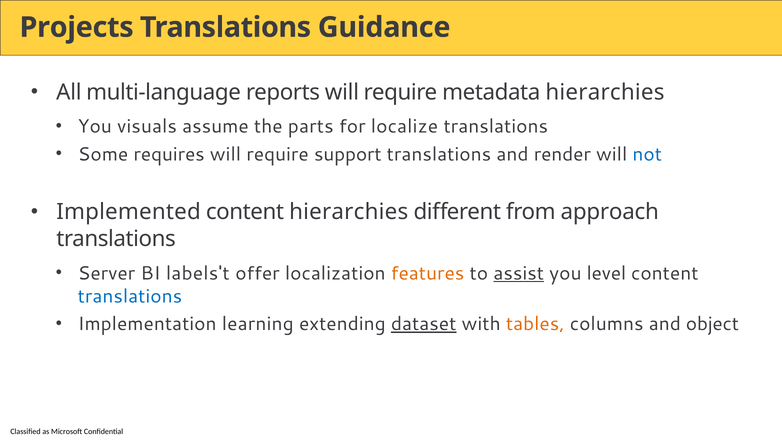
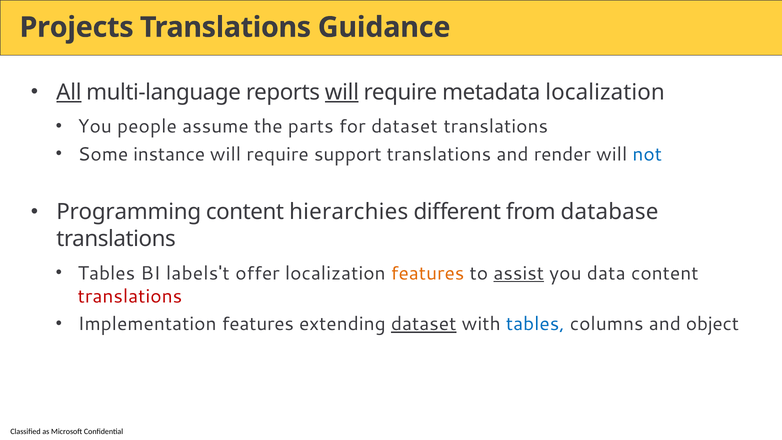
All underline: none -> present (69, 92)
will underline: none -> present (342, 92)
metadata hierarchies: hierarchies -> localization (605, 92)
visuals: visuals -> people (147, 126)
for localize: localize -> dataset (404, 126)
requires: requires -> instance (169, 154)
Implemented: Implemented -> Programming (129, 212)
approach: approach -> database (610, 212)
Server: Server -> Tables (106, 273)
level: level -> data (606, 273)
translations colour: blue -> red (130, 296)
Implementation learning: learning -> features (258, 324)
tables colour: orange -> blue (535, 324)
